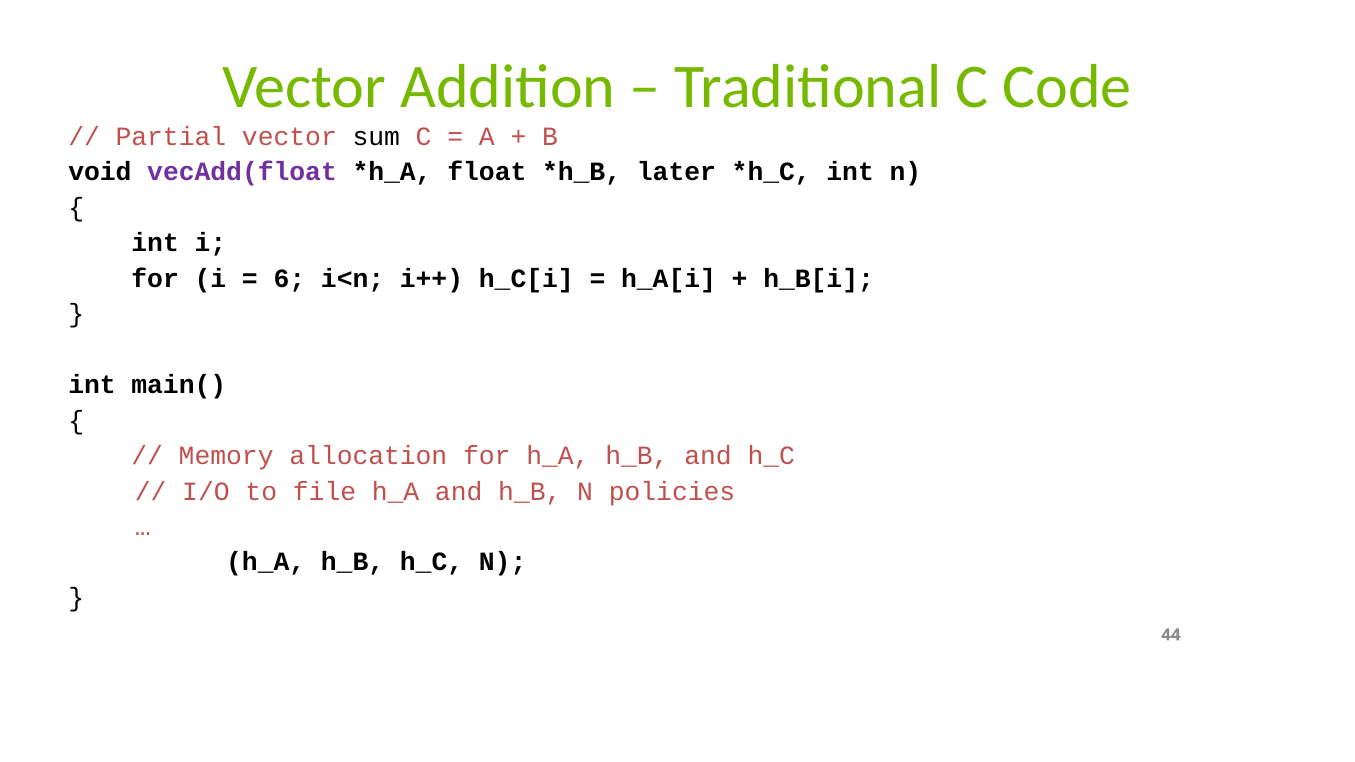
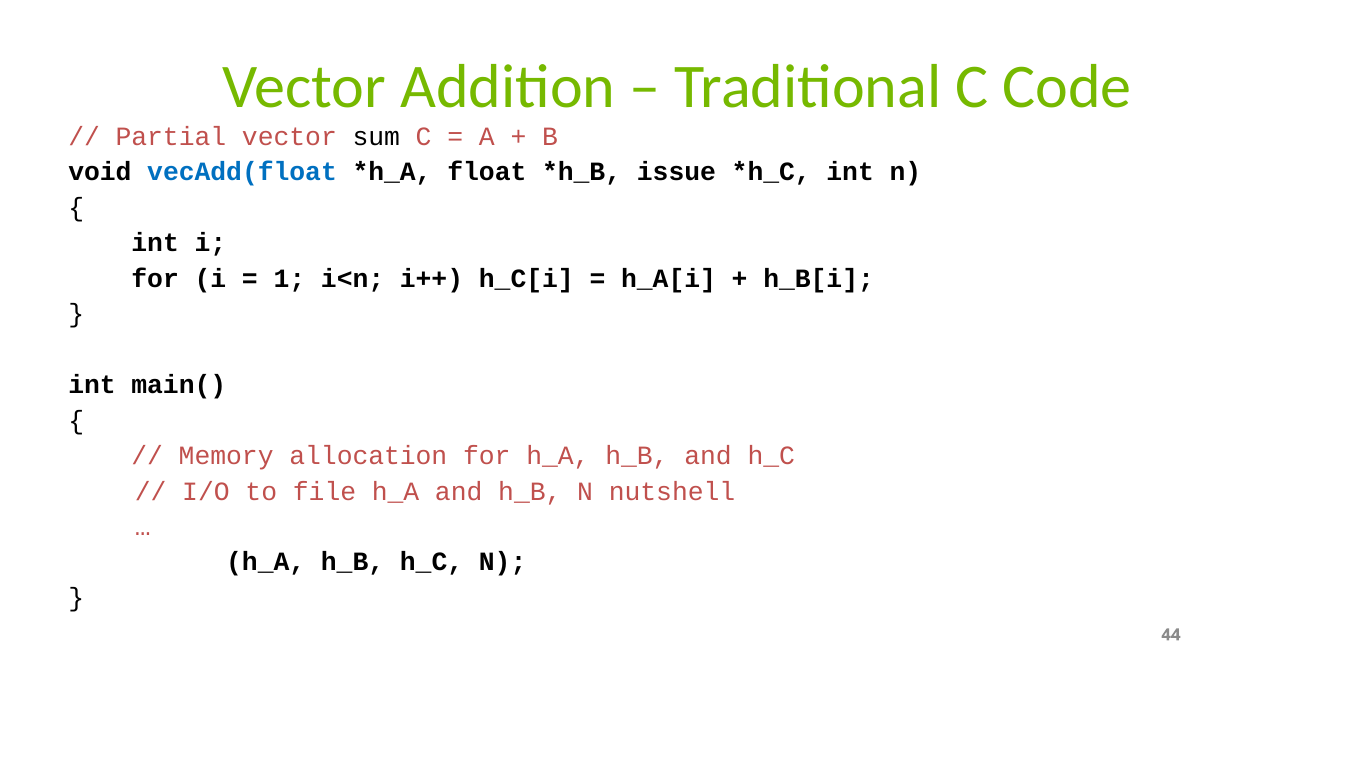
vecAdd(float colour: purple -> blue (242, 172)
later: later -> issue (676, 172)
6: 6 -> 1 (289, 279)
policies: policies -> nutshell (672, 491)
